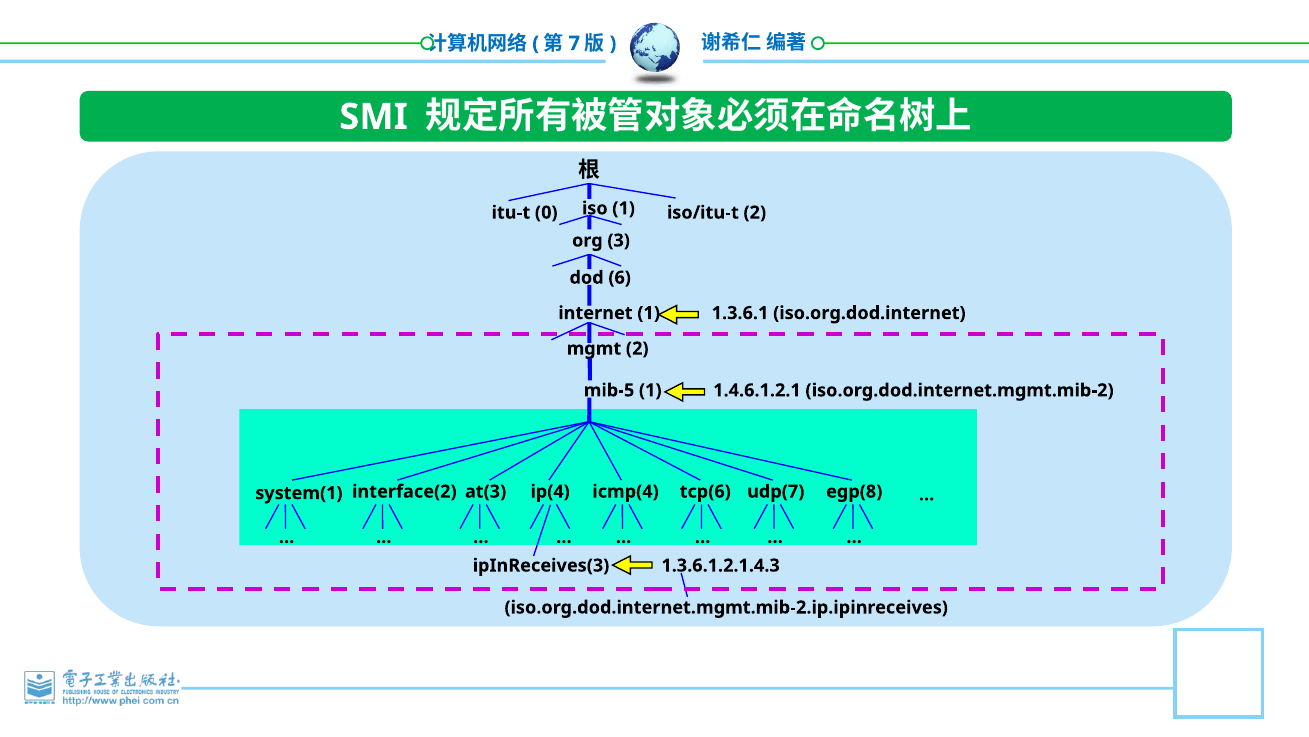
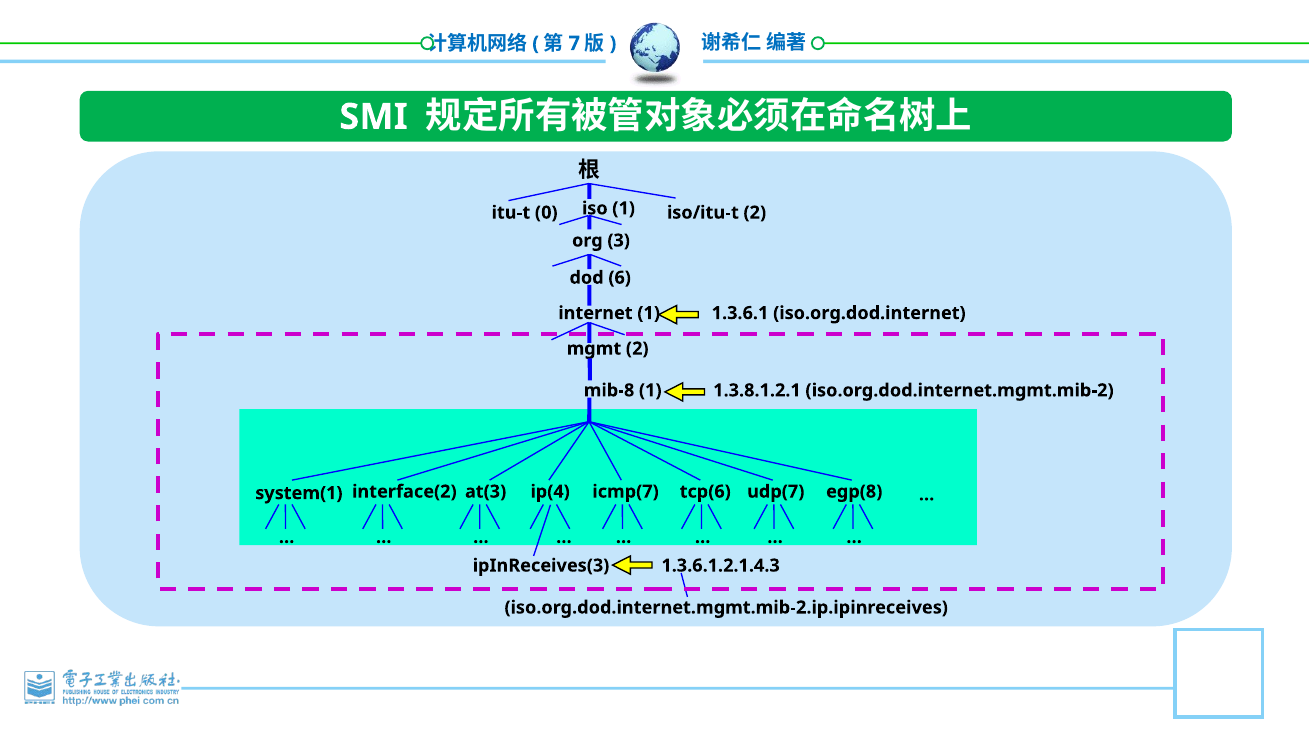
mib-5: mib-5 -> mib-8 (609, 390)
1.4.6.1.2.1: 1.4.6.1.2.1 -> 1.3.8.1.2.1 (757, 390)
icmp(4: icmp(4 -> icmp(7 (626, 491)
